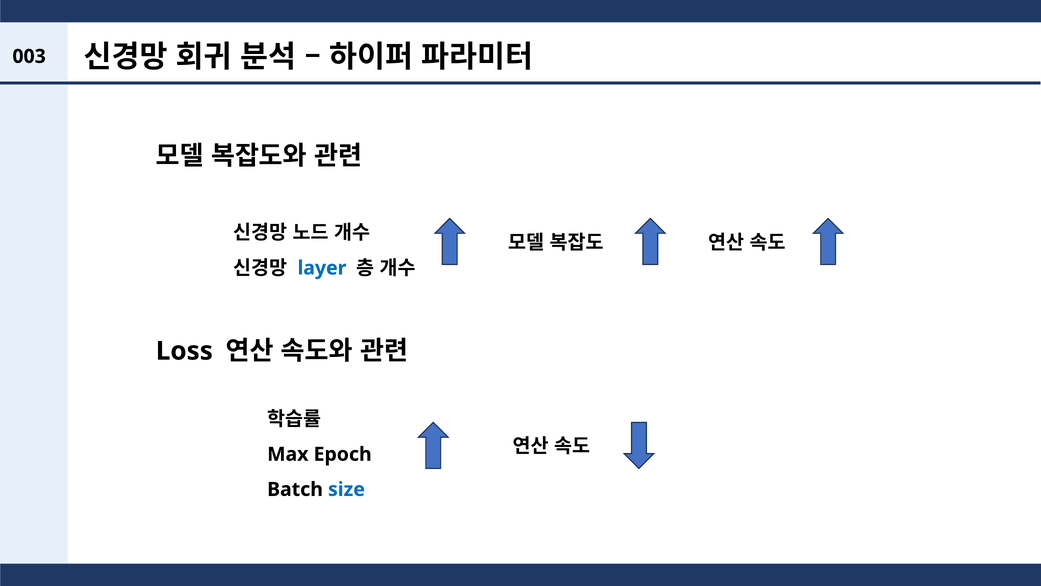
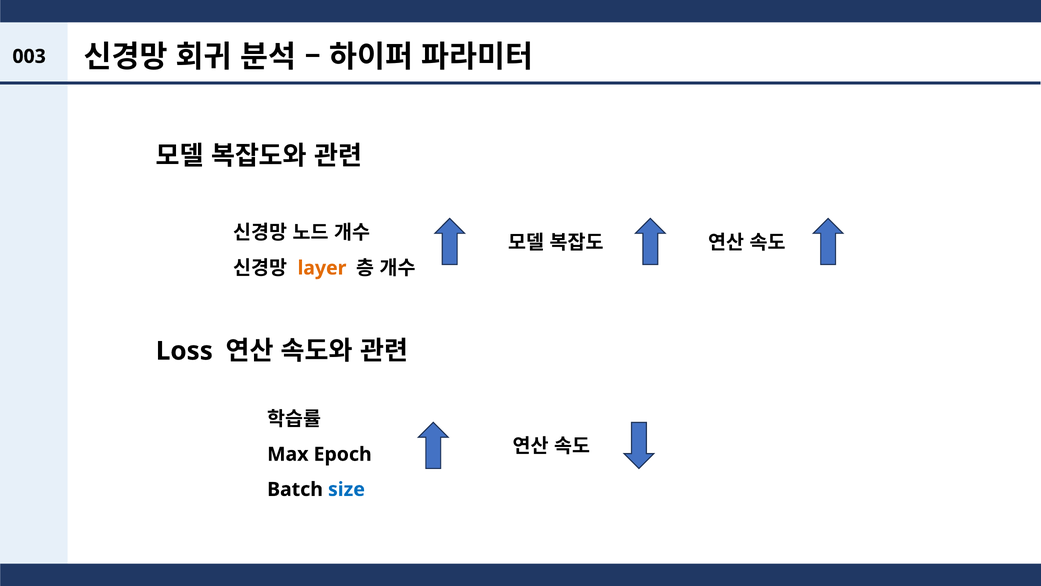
layer colour: blue -> orange (322, 268)
